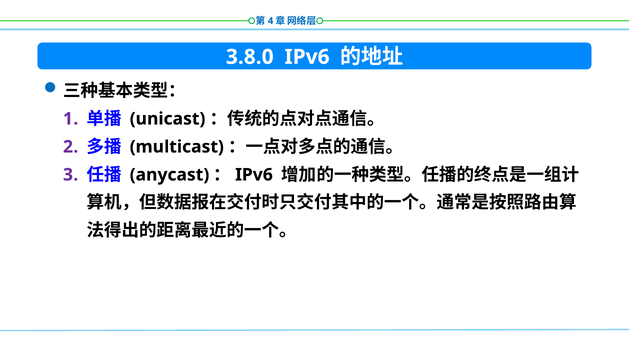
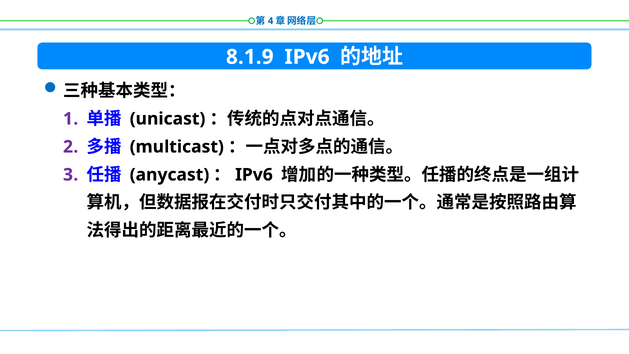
3.8.0: 3.8.0 -> 8.1.9 (250, 57)
